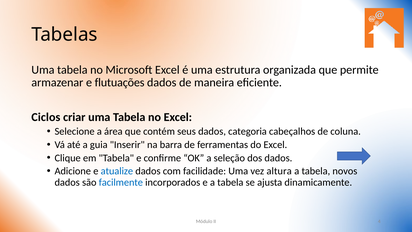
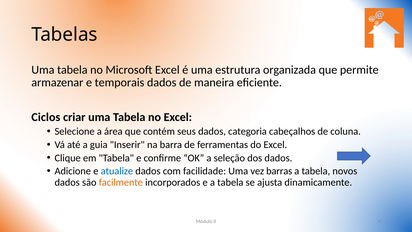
flutuações: flutuações -> temporais (120, 83)
altura: altura -> barras (279, 171)
facilmente colour: blue -> orange (121, 182)
